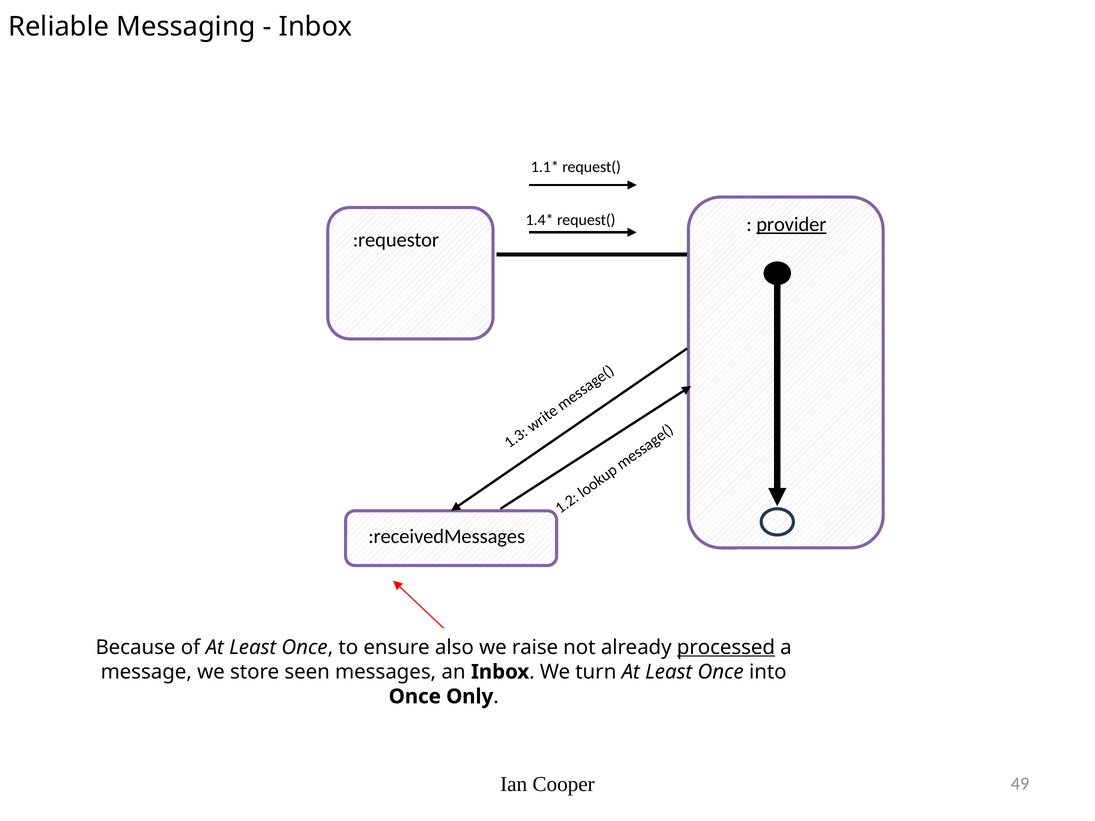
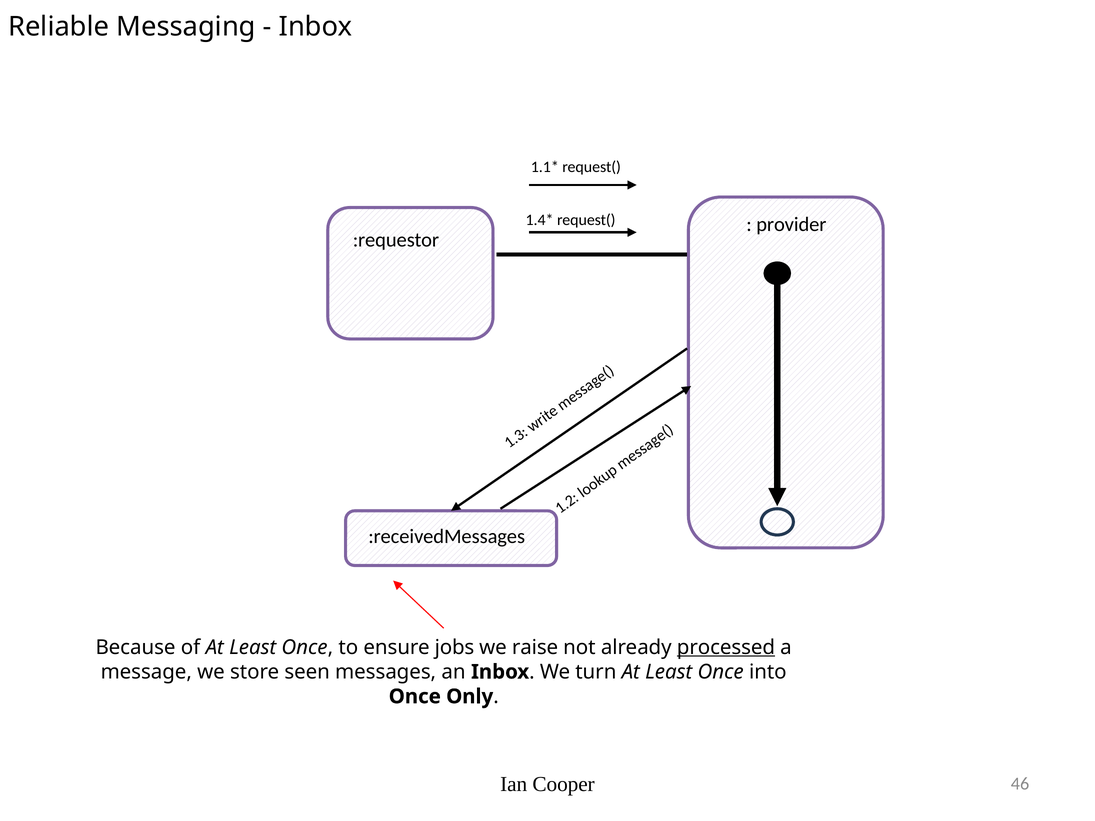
provider underline: present -> none (791, 225)
also: also -> jobs (454, 647)
49: 49 -> 46 (1020, 784)
